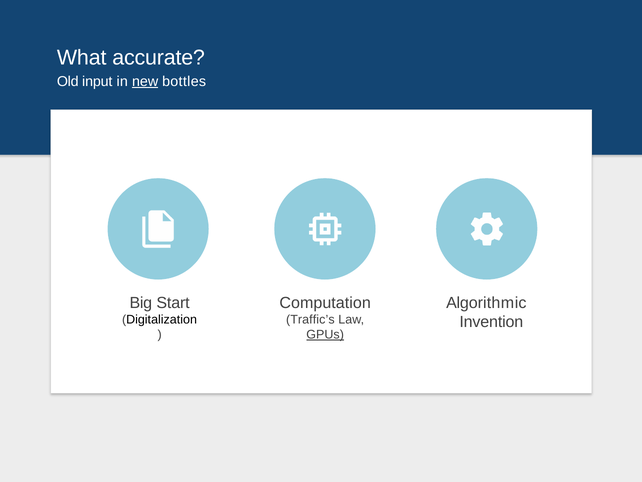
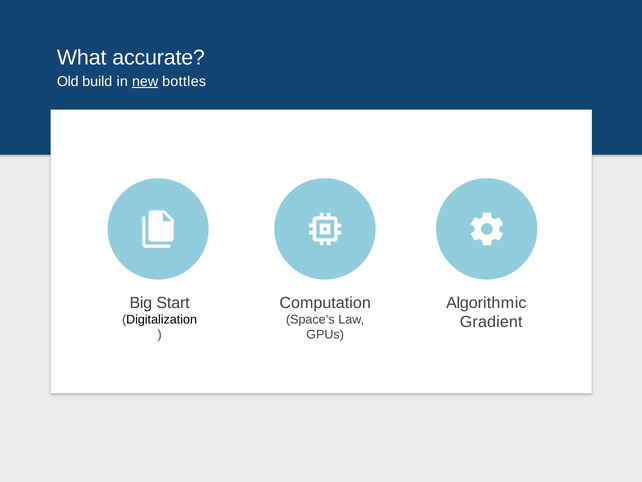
input: input -> build (97, 81)
Traffic’s: Traffic’s -> Space’s (310, 319)
Invention: Invention -> Gradient (491, 322)
GPUs underline: present -> none (325, 334)
